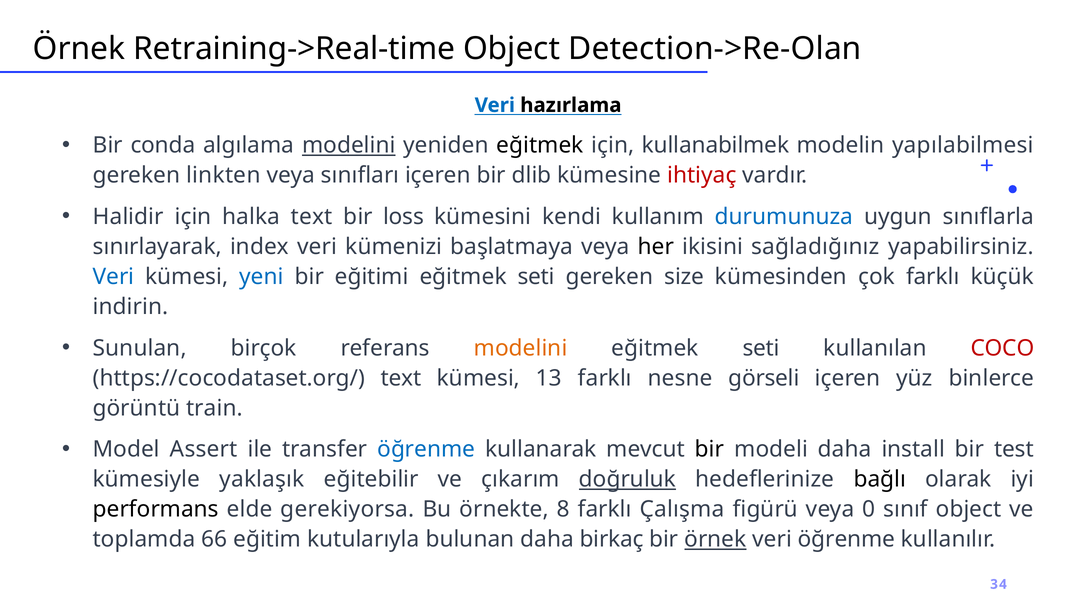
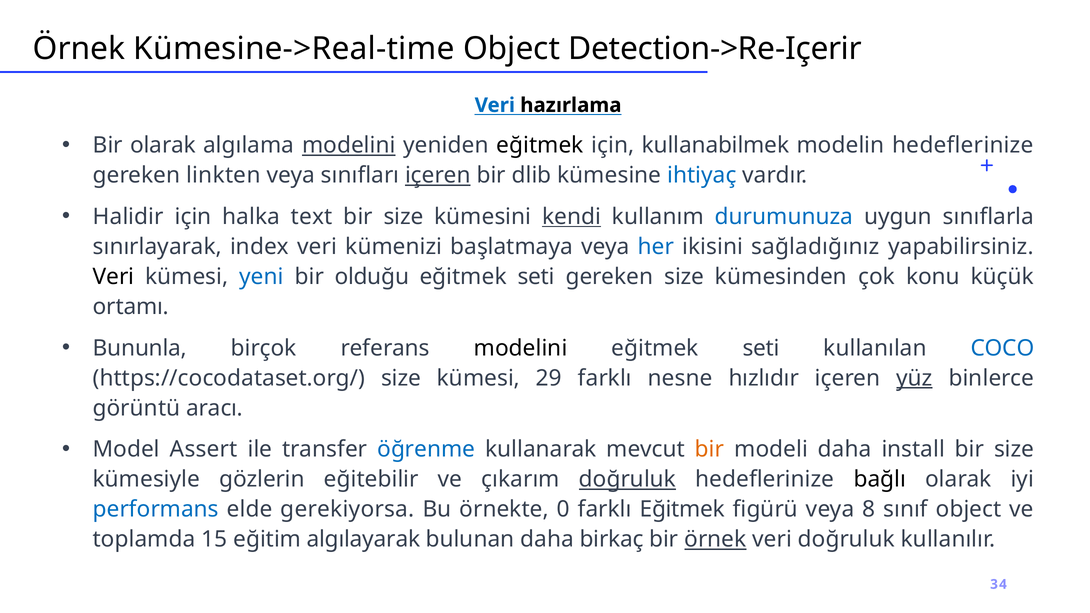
Retraining->Real-time: Retraining->Real-time -> Kümesine->Real-time (294, 49)
Detection->Re-Olan: Detection->Re-Olan -> Detection->Re-Içerir (715, 49)
Bir conda: conda -> olarak (163, 145)
modelin yapılabilmesi: yapılabilmesi -> hedeflerinize (963, 145)
içeren underline: none -> present (438, 175)
ihtiyaç colour: red -> blue (702, 175)
loss: loss -> size (404, 217)
kendi underline: none -> present (572, 217)
her colour: black -> blue (656, 247)
Veri colour: blue -> black (113, 277)
eğitimi: eğitimi -> olduğu (372, 277)
çok farklı: farklı -> konu (933, 277)
indirin: indirin -> ortamı (131, 307)
Sunulan: Sunulan -> Bununla (140, 348)
modelini colour: orange -> black (521, 348)
COCO colour: red -> blue (1003, 348)
https://cocodataset.org/ text: text -> size (401, 378)
13: 13 -> 29 (549, 378)
görseli: görseli -> hızlıdır (764, 378)
yüz underline: none -> present (914, 378)
train: train -> aracı (215, 408)
bir colour: black -> orange (710, 449)
test: test -> size (1014, 449)
yaklaşık: yaklaşık -> gözlerin (262, 479)
performans colour: black -> blue (156, 509)
8: 8 -> 0 (563, 509)
farklı Çalışma: Çalışma -> Eğitmek (682, 509)
0: 0 -> 8 (869, 509)
66: 66 -> 15 (214, 539)
kutularıyla: kutularıyla -> algılayarak (363, 539)
veri öğrenme: öğrenme -> doğruluk (846, 539)
